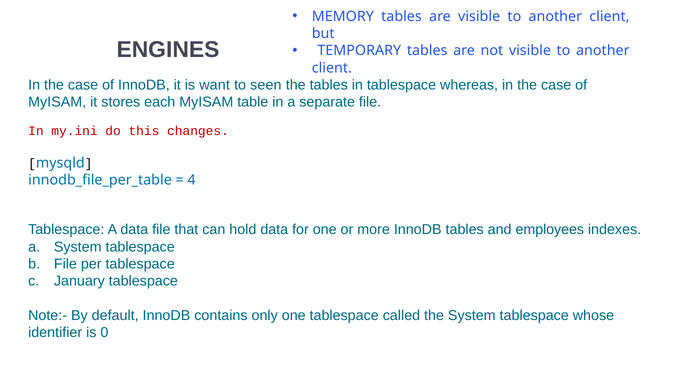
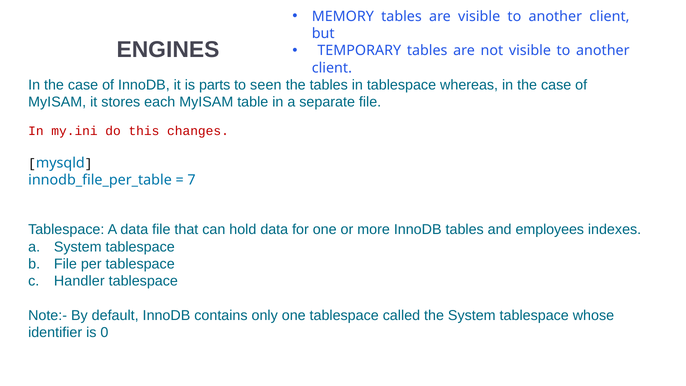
want: want -> parts (215, 85)
4: 4 -> 7 (191, 180)
January: January -> Handler (79, 281)
